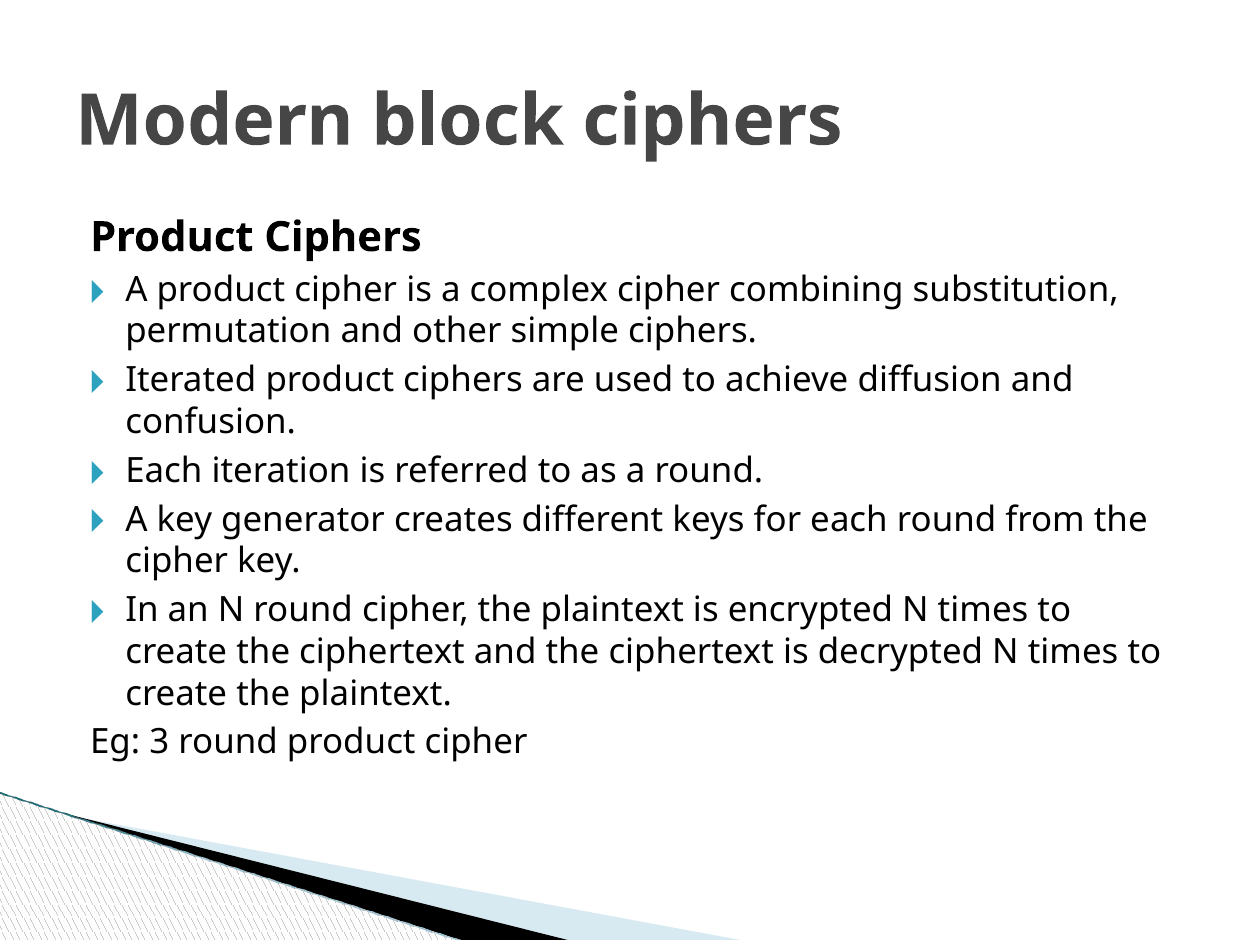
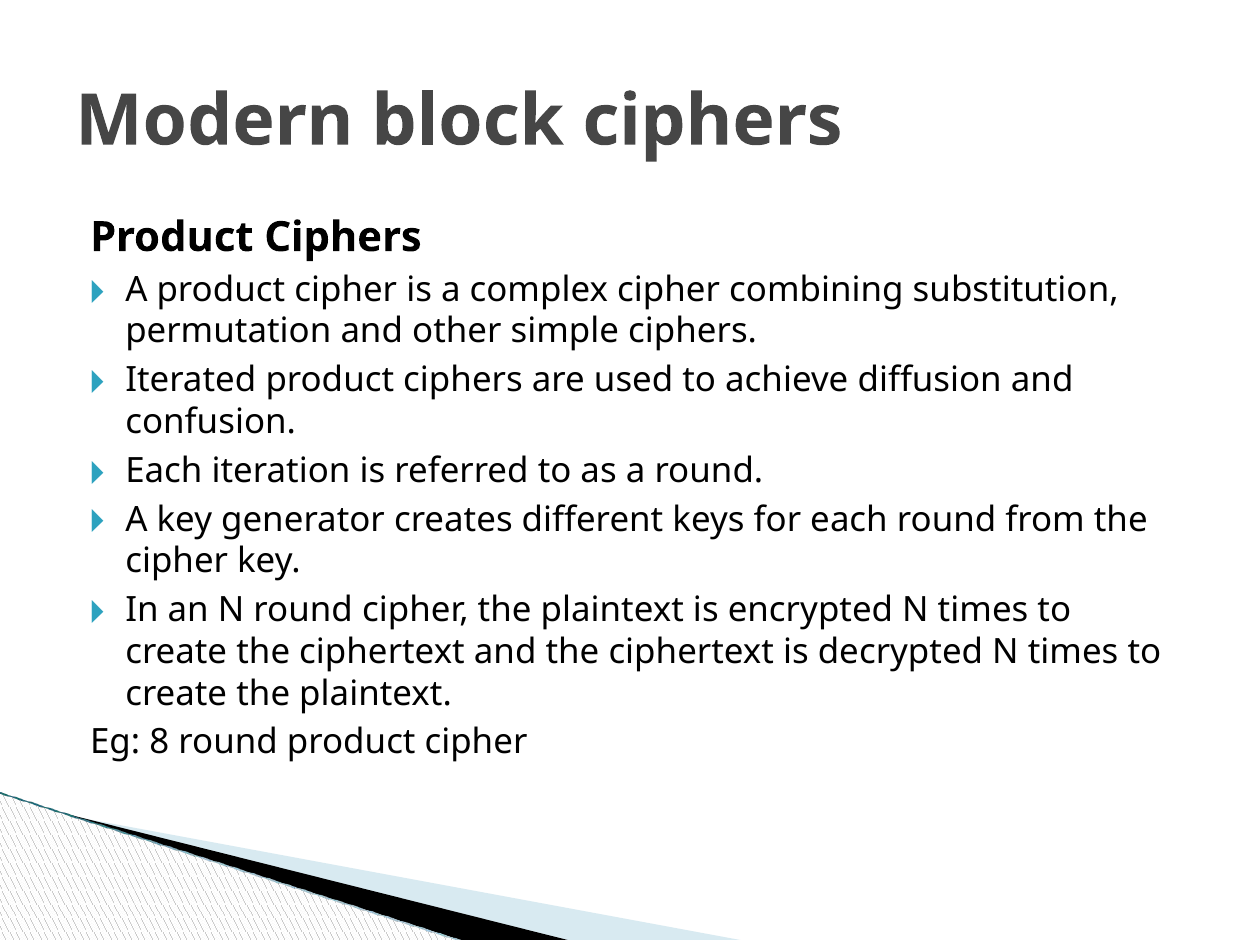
3: 3 -> 8 (159, 743)
